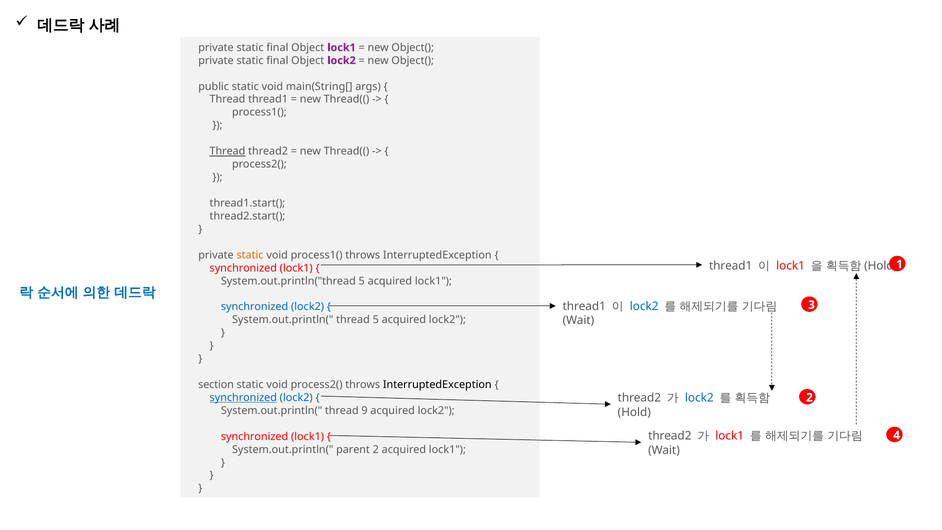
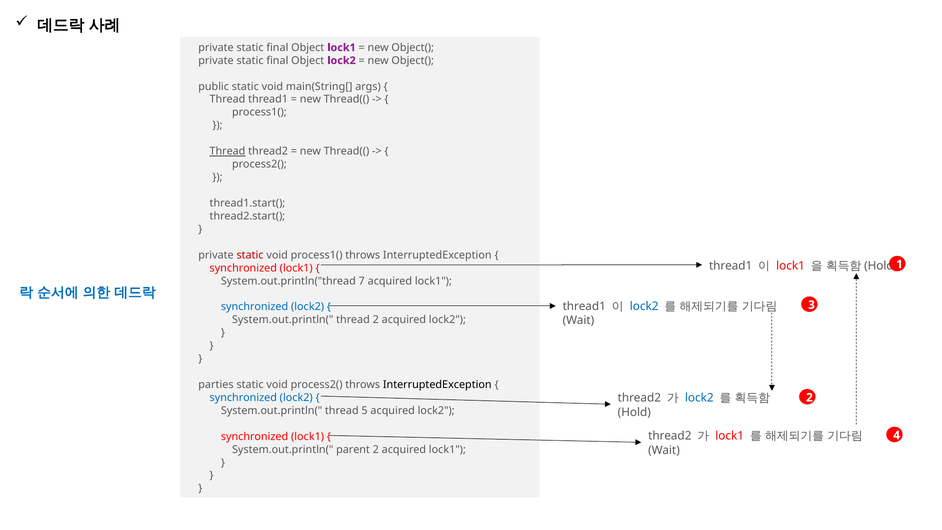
static colour: orange -> red (250, 255)
System.out.println("thread 5: 5 -> 7 (362, 281)
thread 5: 5 -> 2 (376, 320)
section: section -> parties (216, 385)
synchronized underline: present -> none (243, 398)
9: 9 -> 5 (365, 410)
